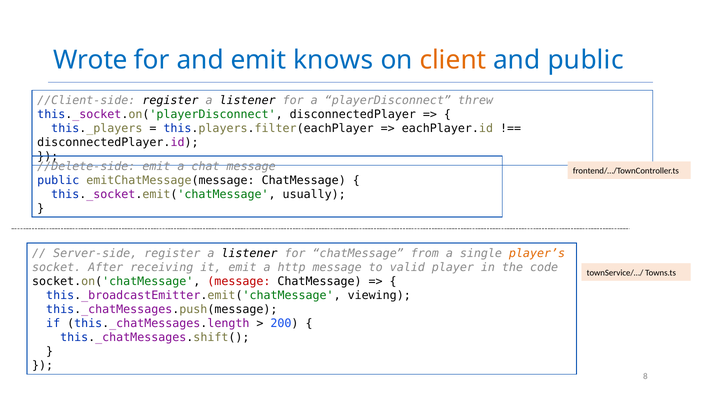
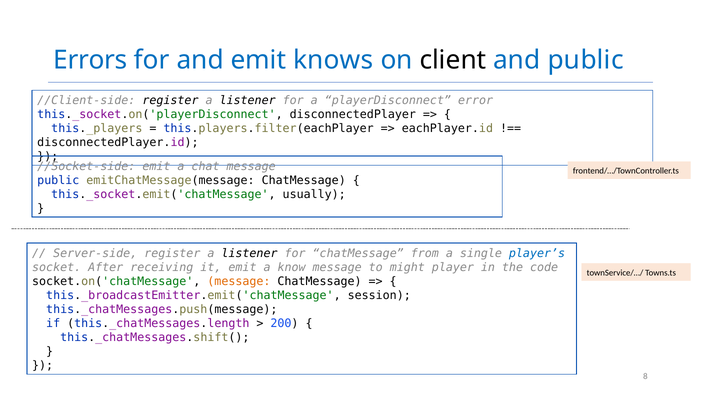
Wrote: Wrote -> Errors (90, 60)
client colour: orange -> black (453, 60)
threw: threw -> error (476, 101)
//Delete-side: //Delete-side -> //Socket-side (86, 166)
player’s colour: orange -> blue (537, 254)
http: http -> know (292, 268)
valid: valid -> might (407, 268)
message colour: red -> orange (239, 282)
viewing: viewing -> session (379, 296)
